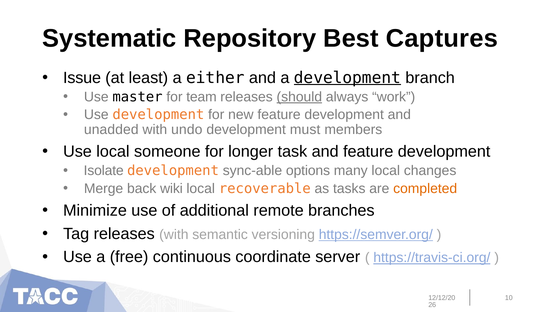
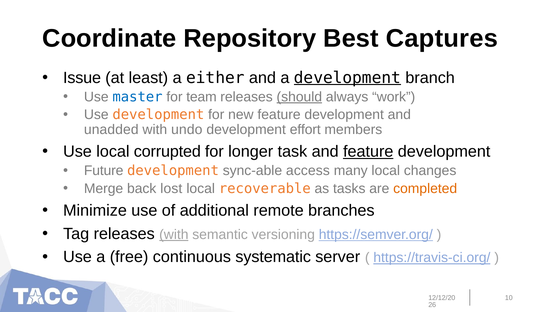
Systematic: Systematic -> Coordinate (109, 38)
master colour: black -> blue (138, 97)
must: must -> effort (305, 130)
someone: someone -> corrupted (167, 152)
feature underline: none -> present (368, 152)
Isolate: Isolate -> Future (104, 171)
options: options -> access (308, 171)
wiki: wiki -> lost (171, 189)
with underline: none -> present (174, 235)
coordinate: coordinate -> systematic (273, 257)
